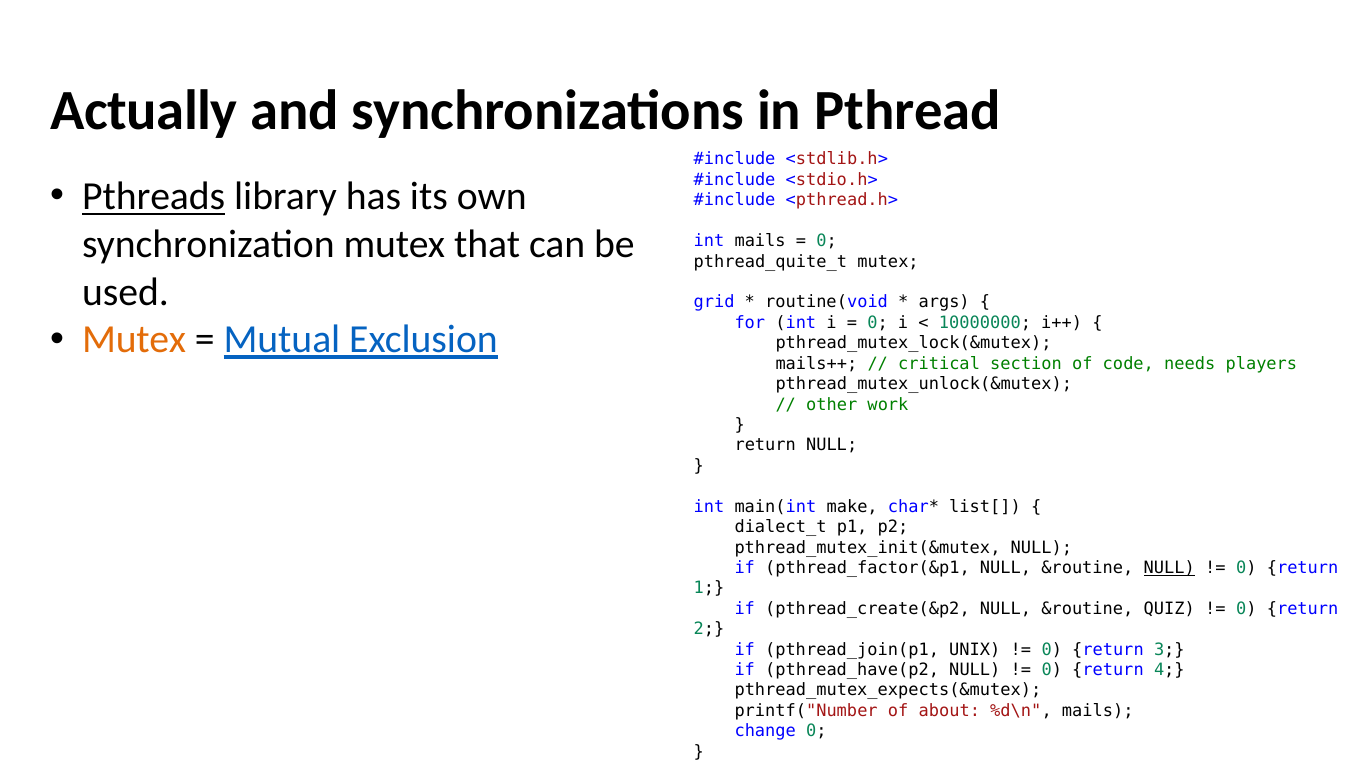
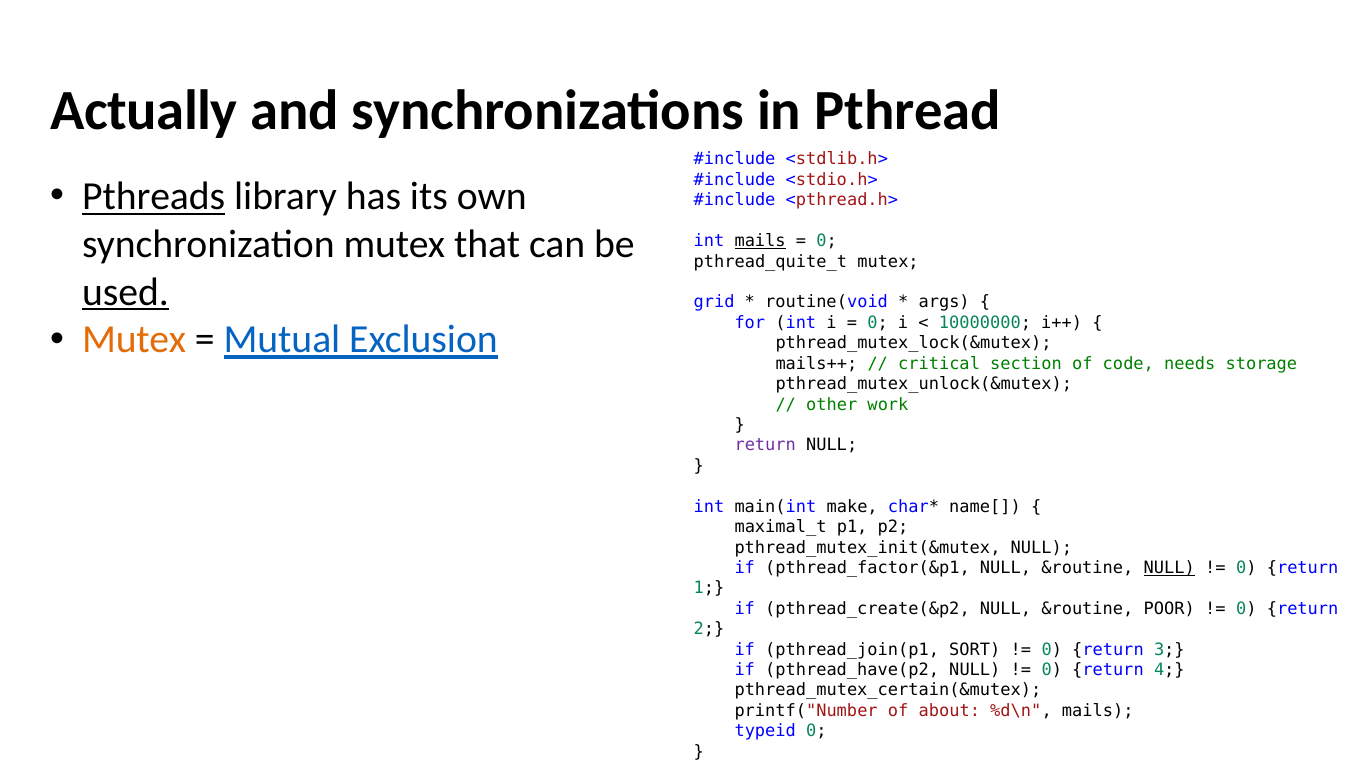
mails underline: none -> present (760, 241)
used underline: none -> present (126, 292)
players: players -> storage (1261, 363)
return colour: black -> purple (765, 445)
list[: list[ -> name[ (985, 506)
dialect_t: dialect_t -> maximal_t (781, 527)
QUIZ: QUIZ -> POOR (1169, 608)
UNIX: UNIX -> SORT (975, 649)
pthread_mutex_expects(&mutex: pthread_mutex_expects(&mutex -> pthread_mutex_certain(&mutex (888, 690)
change: change -> typeid (765, 731)
